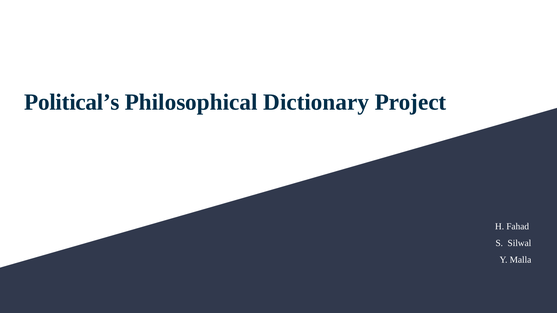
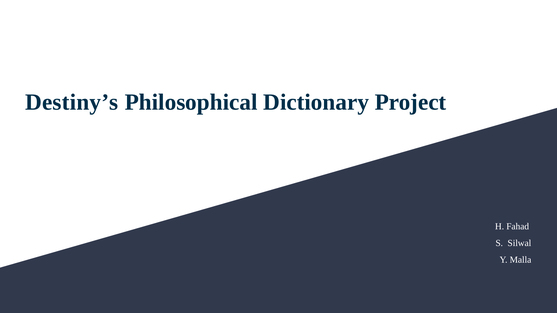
Political’s: Political’s -> Destiny’s (72, 102)
